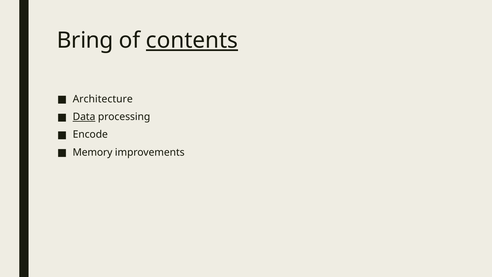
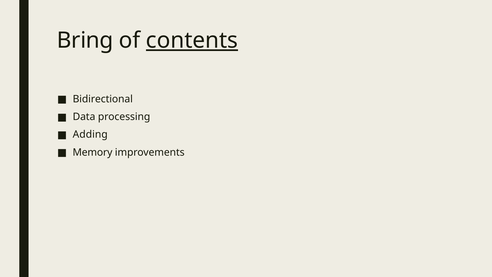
Architecture: Architecture -> Bidirectional (103, 99)
Data underline: present -> none (84, 117)
Encode: Encode -> Adding (90, 134)
